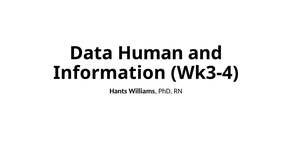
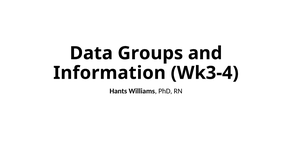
Human: Human -> Groups (150, 53)
